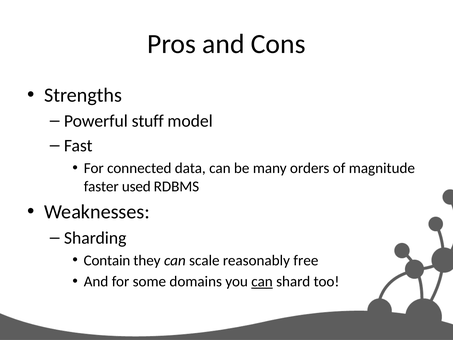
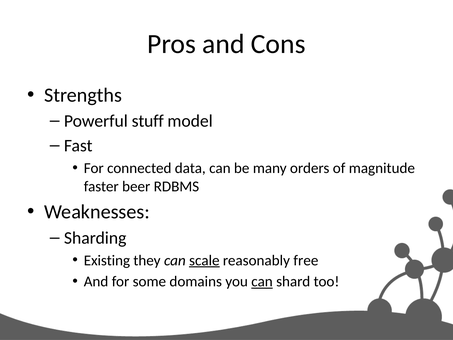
used: used -> beer (136, 186)
Contain: Contain -> Existing (107, 260)
scale underline: none -> present (204, 260)
